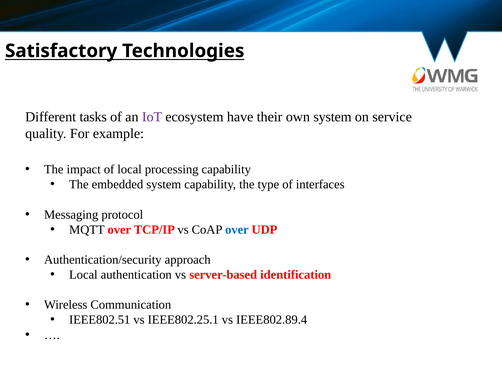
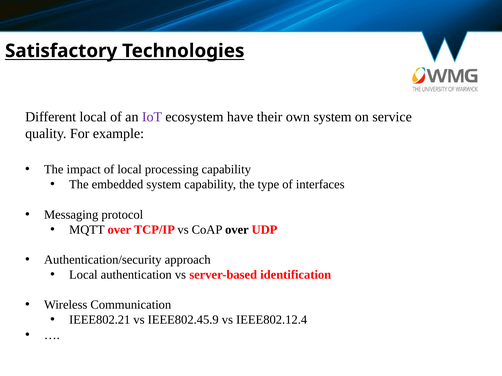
Different tasks: tasks -> local (93, 117)
over colour: blue -> black (237, 230)
IEEE802.51: IEEE802.51 -> IEEE802.21 (100, 320)
IEEE802.25.1: IEEE802.25.1 -> IEEE802.45.9 (183, 320)
IEEE802.89.4: IEEE802.89.4 -> IEEE802.12.4 (272, 320)
